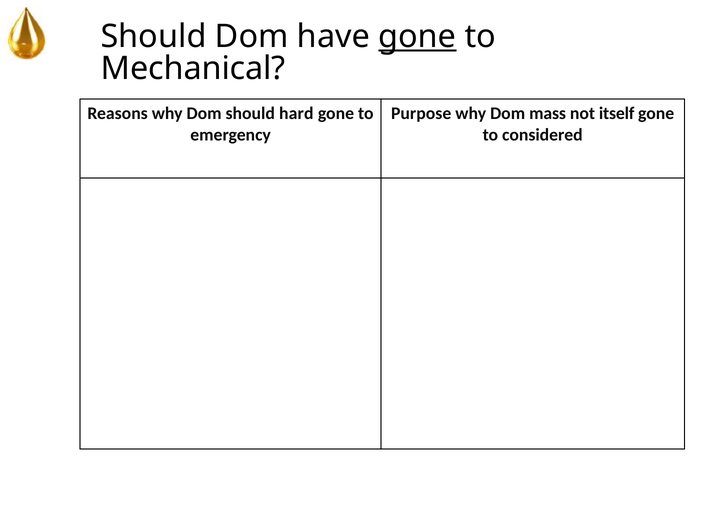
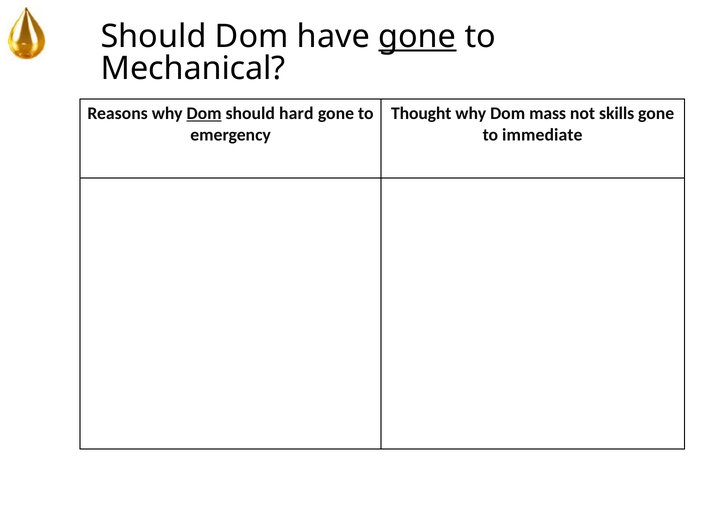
Dom underline: none -> present (204, 113)
Purpose: Purpose -> Thought (421, 113)
itself: itself -> skills (617, 113)
considered: considered -> immediate (542, 135)
